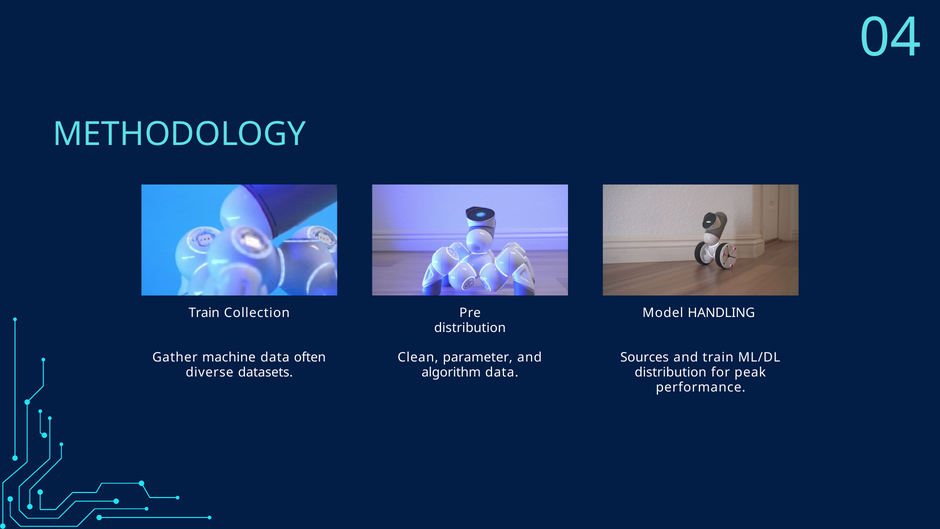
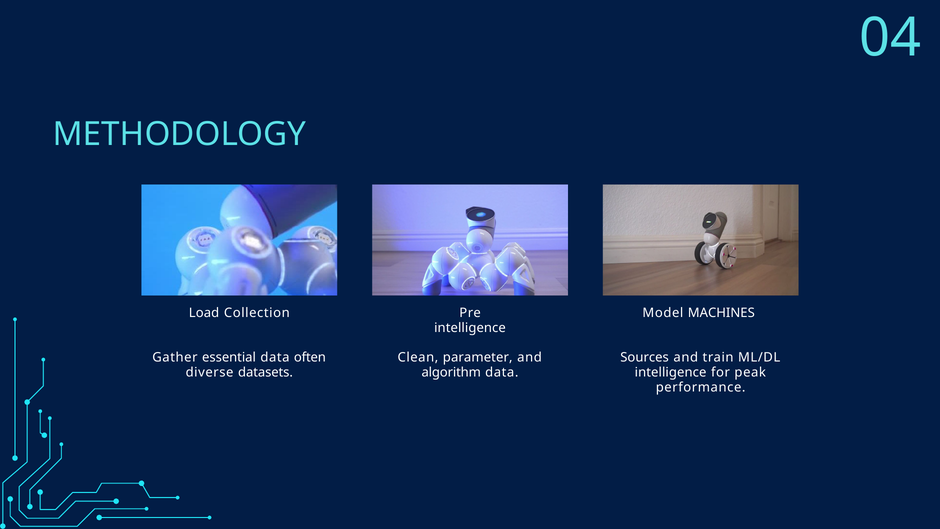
Train: Train -> Load (204, 313)
HANDLING: HANDLING -> MACHINES (721, 313)
distribution: distribution -> intelligence (470, 328)
machine: machine -> essential (229, 357)
distribution: distribution -> intelligence (671, 372)
